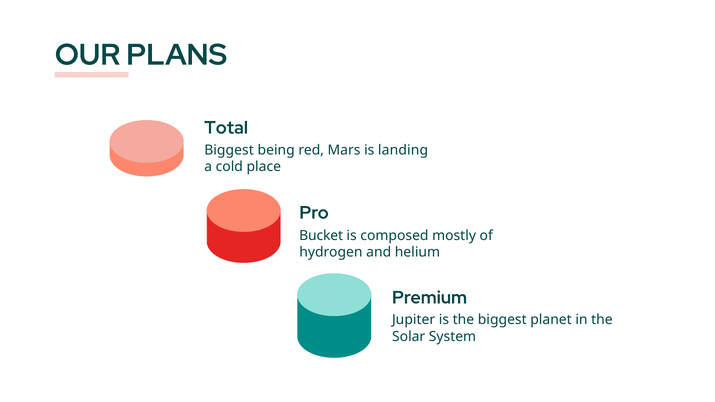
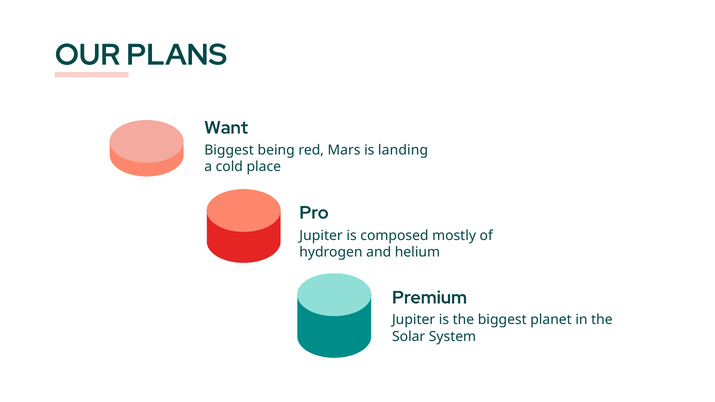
Total: Total -> Want (226, 128)
Bucket: Bucket -> Jupiter (321, 236)
